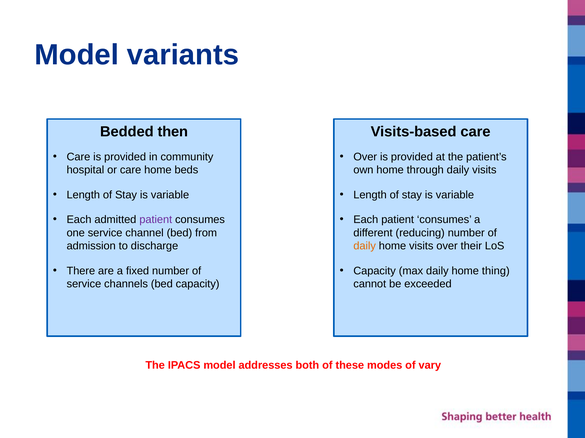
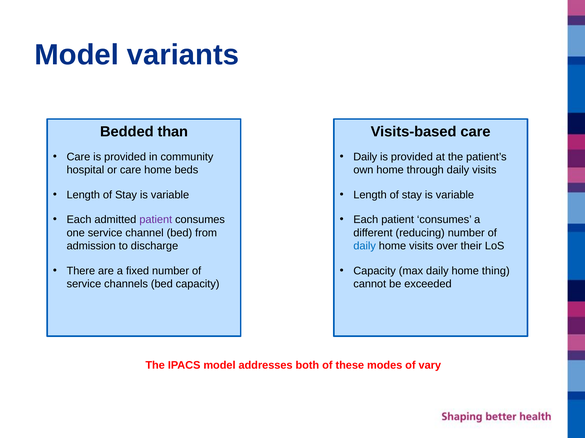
then: then -> than (173, 132)
Over: Over -> Daily (365, 157)
daily colour: orange -> blue (365, 246)
